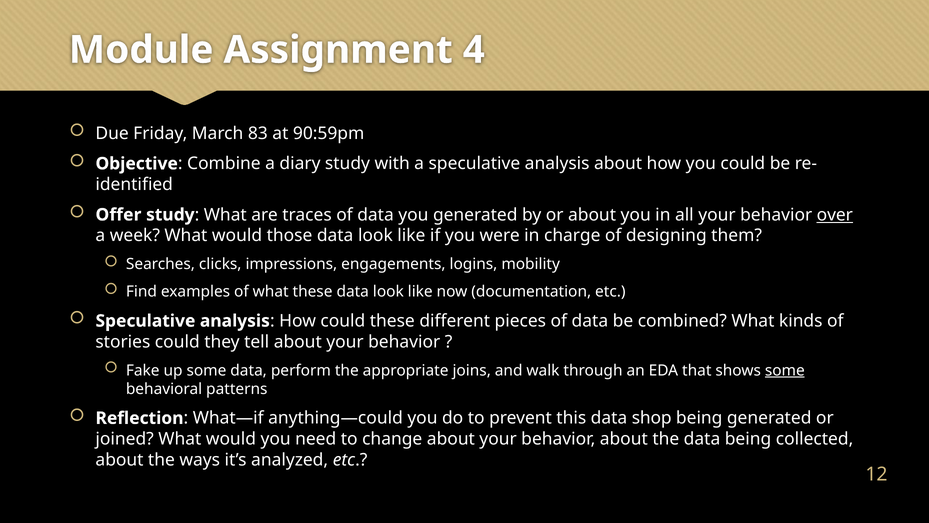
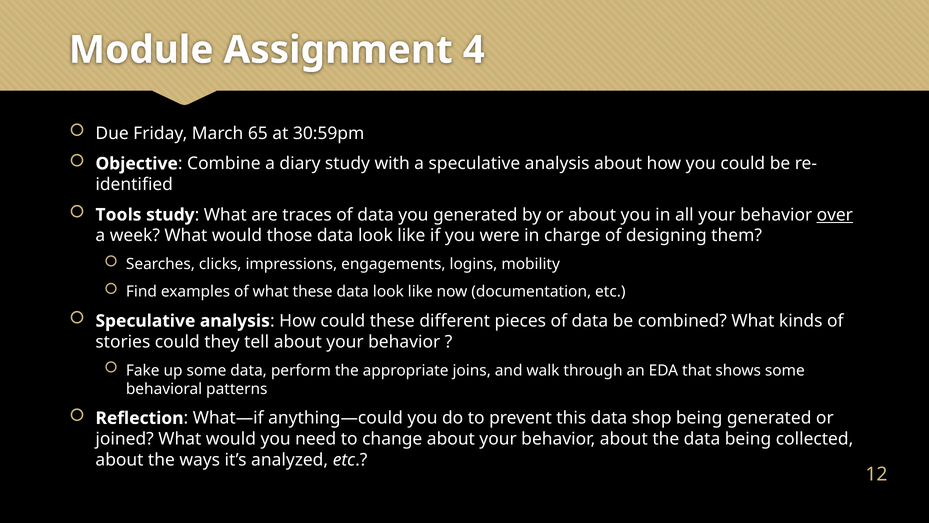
83: 83 -> 65 (258, 133)
90:59pm: 90:59pm -> 30:59pm (329, 133)
Offer: Offer -> Tools (118, 215)
some underline: present -> none (785, 370)
